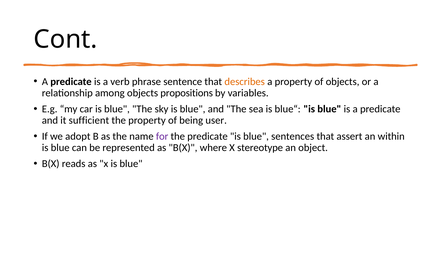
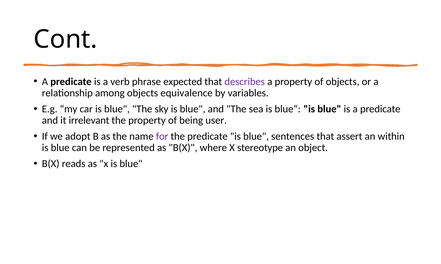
sentence: sentence -> expected (183, 82)
describes colour: orange -> purple (245, 82)
propositions: propositions -> equivalence (187, 93)
sufficient: sufficient -> irrelevant (89, 121)
